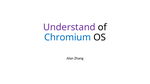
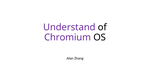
Chromium colour: blue -> purple (68, 37)
